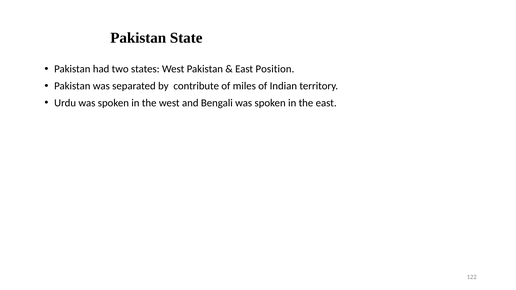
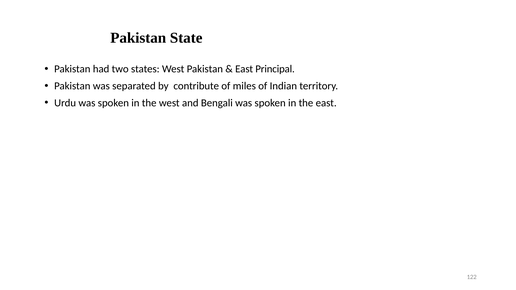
Position: Position -> Principal (275, 69)
